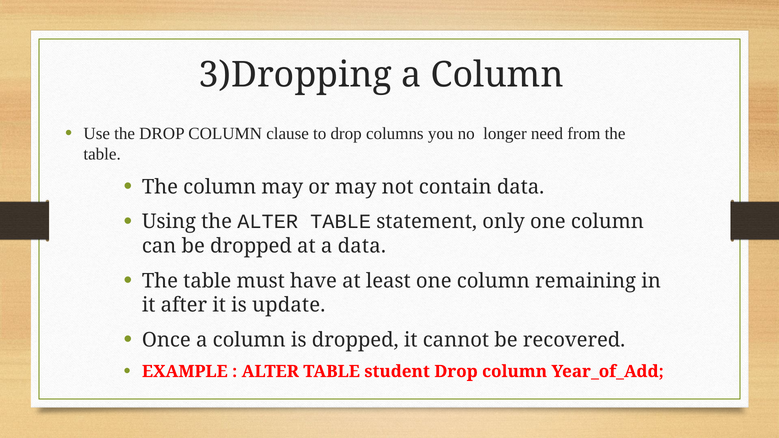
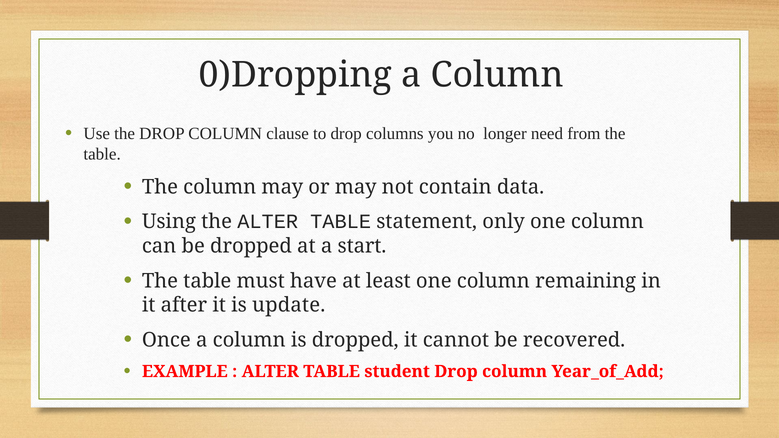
3)Dropping: 3)Dropping -> 0)Dropping (295, 75)
a data: data -> start (362, 246)
